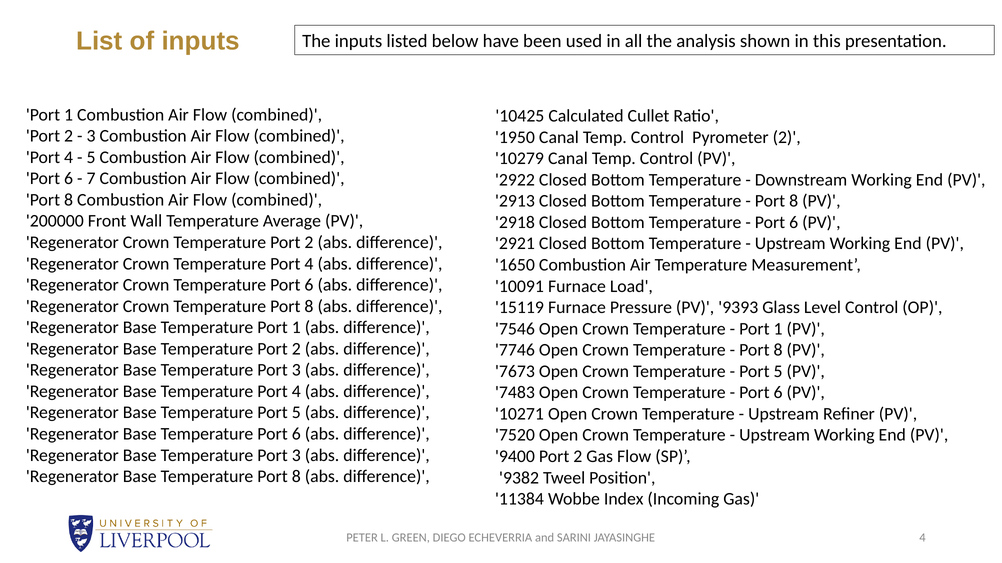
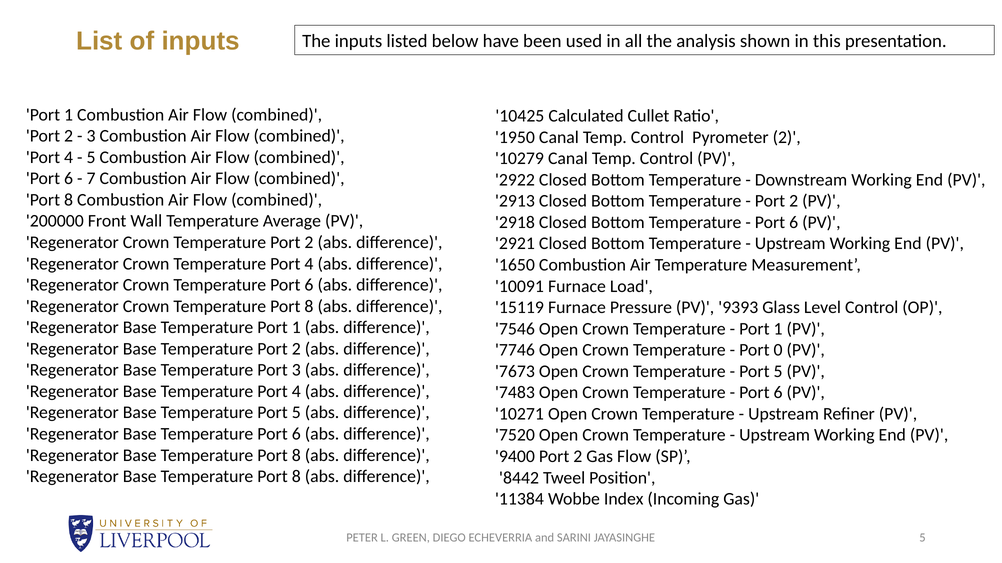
8: 8 -> 2 (794, 201)
8: 8 -> 0 (778, 350)
3: 3 -> 8 (296, 456)
9382: 9382 -> 8442 (519, 478)
JAYASINGHE 4: 4 -> 5 (922, 538)
